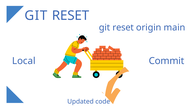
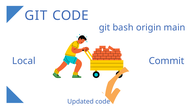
RESET: RESET -> CODE (70, 16)
reset: reset -> bash (123, 28)
